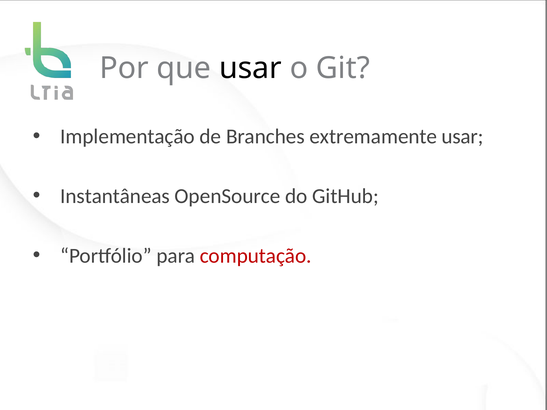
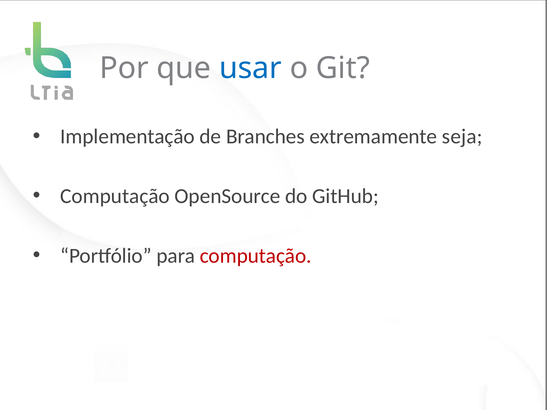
usar colour: black -> blue (250, 68)
extremamente usar: usar -> seja (462, 137)
Instantâneas: Instantâneas -> Computação (115, 196)
